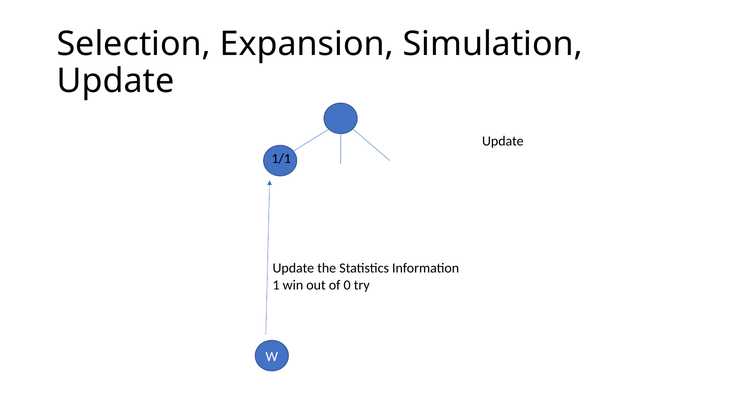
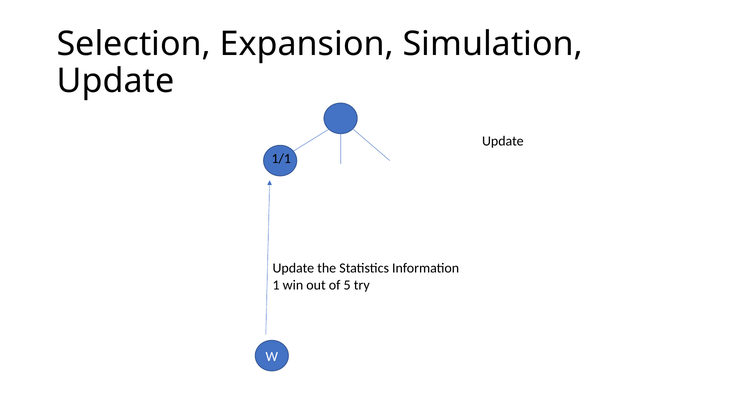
0: 0 -> 5 (347, 285)
